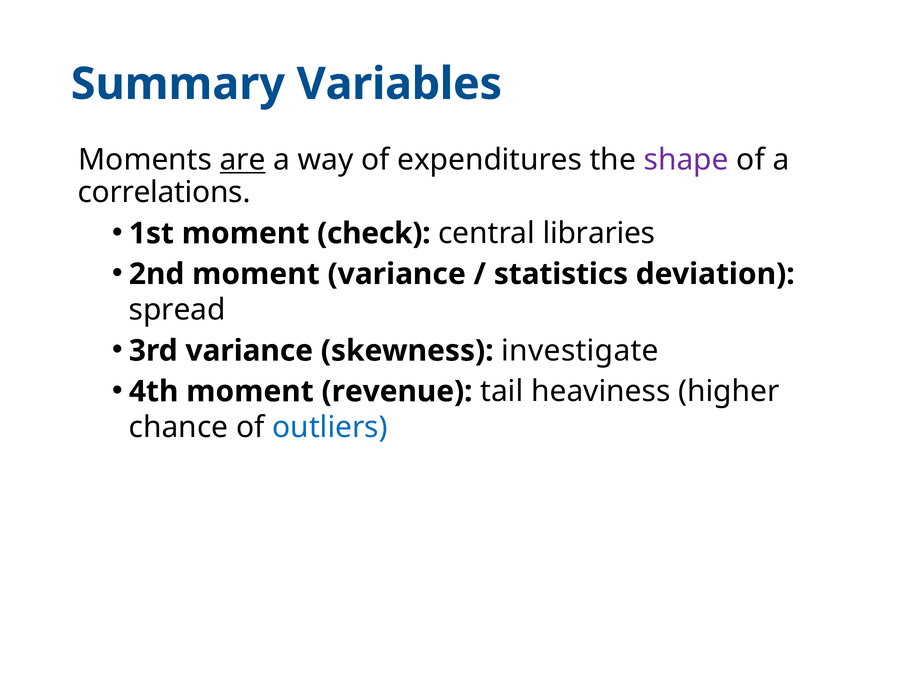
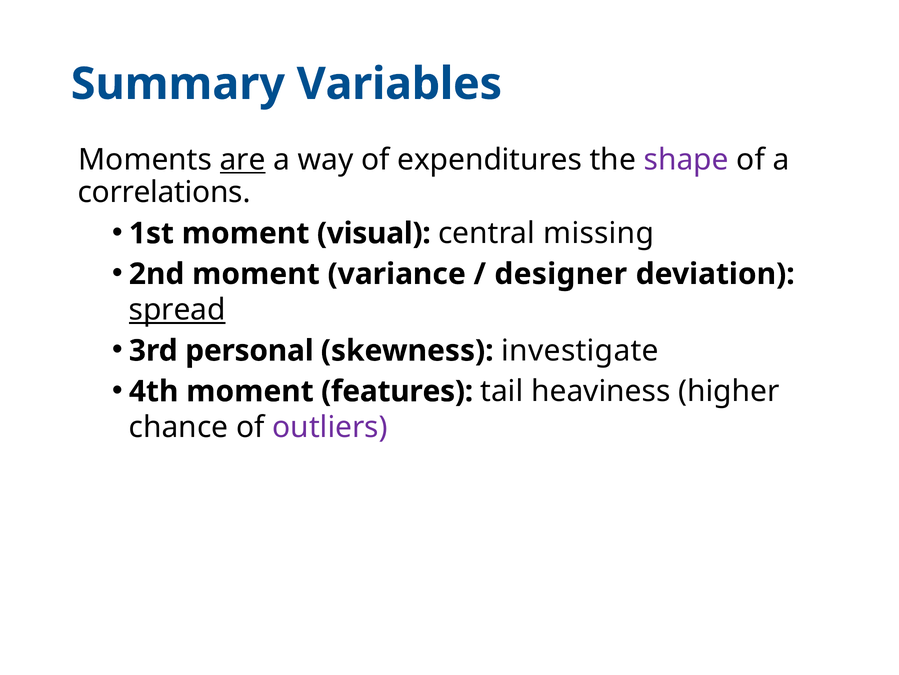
check: check -> visual (374, 233)
libraries: libraries -> missing (599, 233)
statistics: statistics -> designer (561, 274)
spread underline: none -> present (177, 310)
3rd variance: variance -> personal (249, 350)
revenue: revenue -> features (397, 391)
outliers colour: blue -> purple (330, 427)
